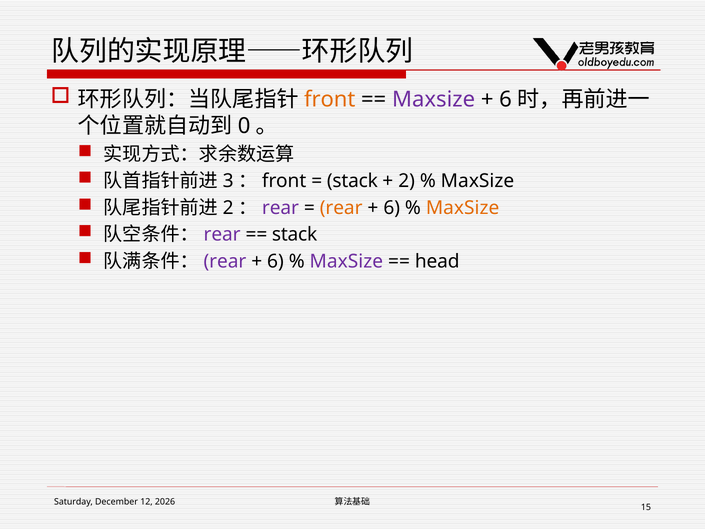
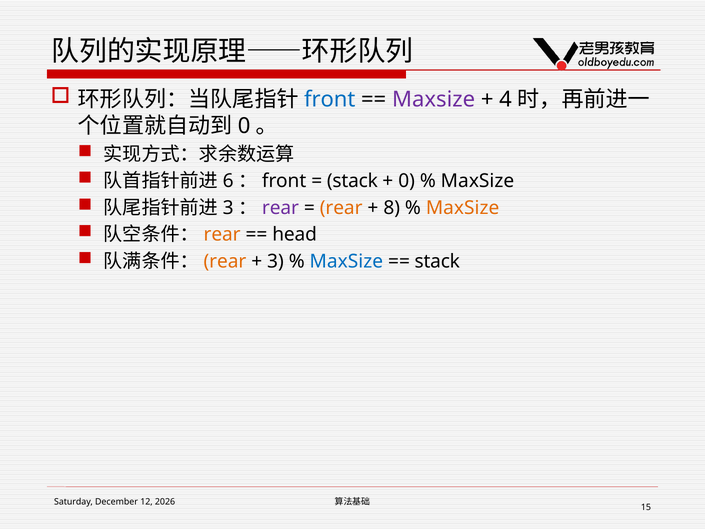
front colour: orange -> blue (330, 99)
6: 6 -> 4 (506, 99)
3: 3 -> 6 (228, 181)
2: 2 -> 0 (407, 181)
2: 2 -> 3 (228, 208)
6: 6 -> 8 (392, 208)
rear colour: purple -> orange (222, 234)
stack: stack -> head (295, 234)
rear colour: purple -> orange (225, 261)
6: 6 -> 3 (275, 261)
MaxSize colour: purple -> blue (346, 261)
head: head -> stack (437, 261)
